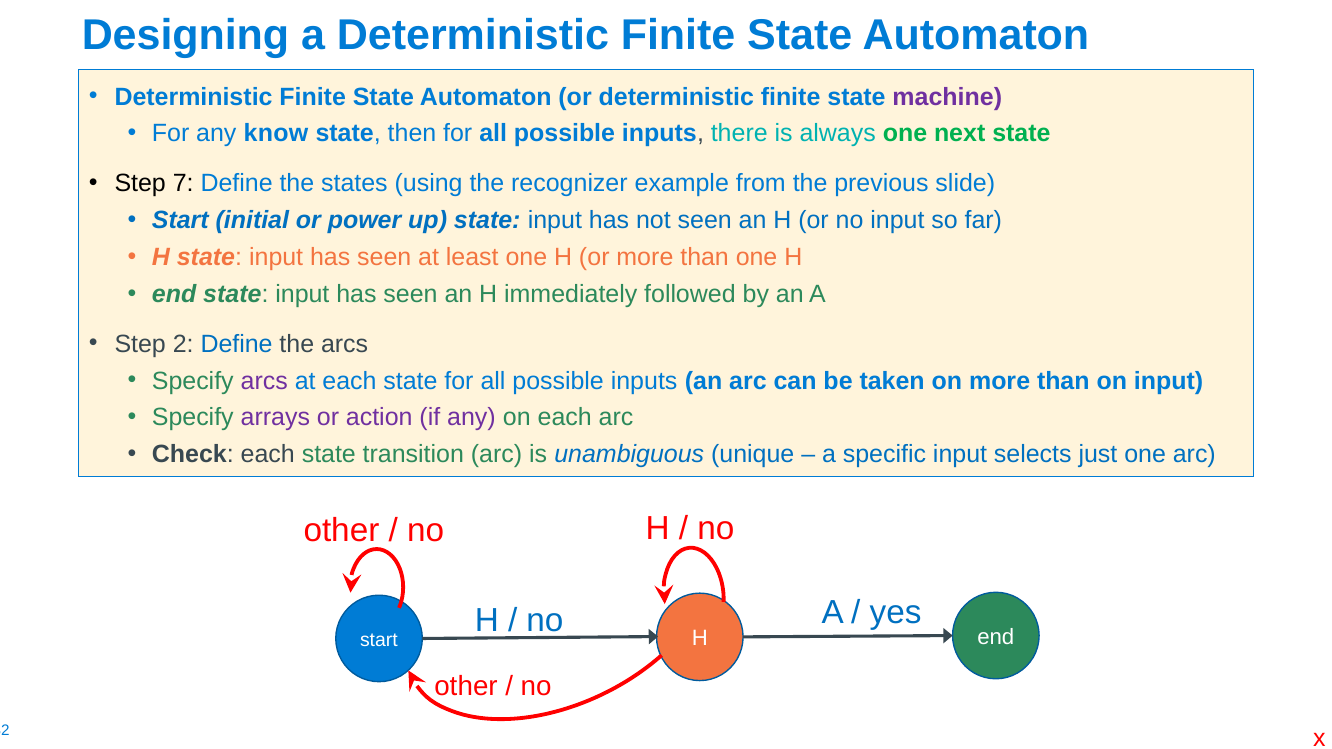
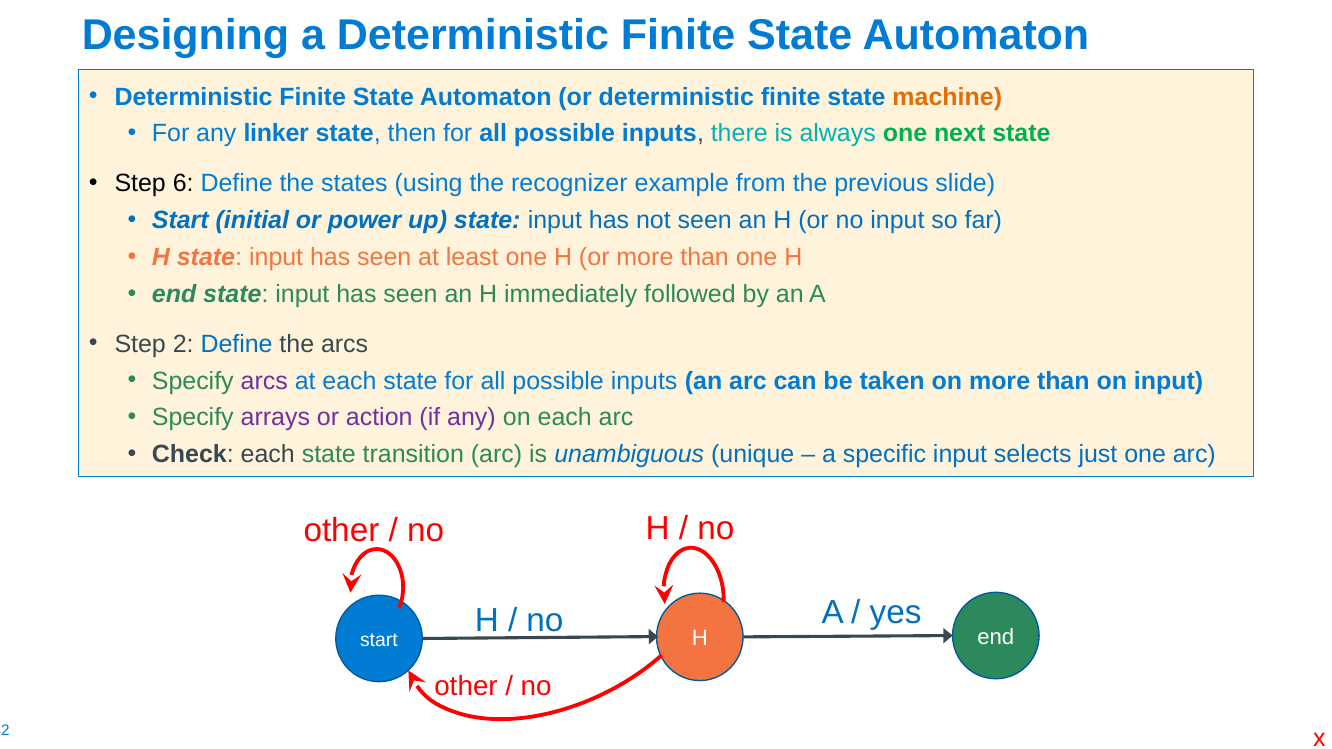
machine colour: purple -> orange (947, 97)
know: know -> linker (276, 134)
7: 7 -> 6 (183, 184)
